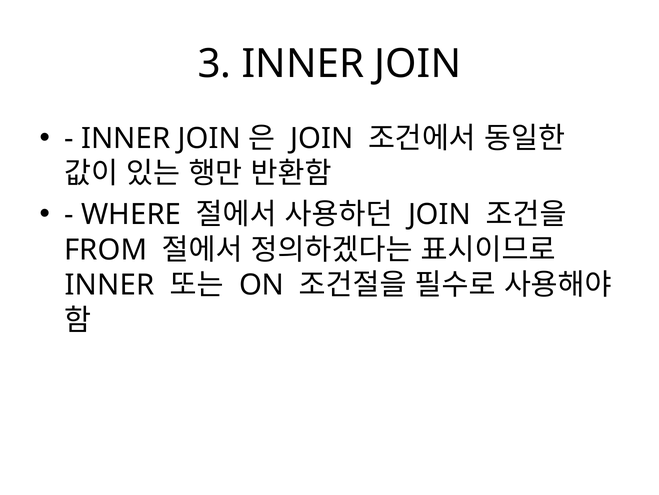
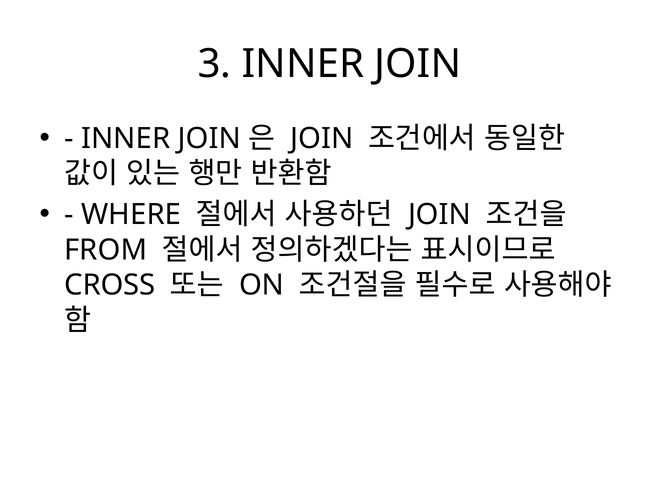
INNER: INNER -> CROSS (110, 285)
